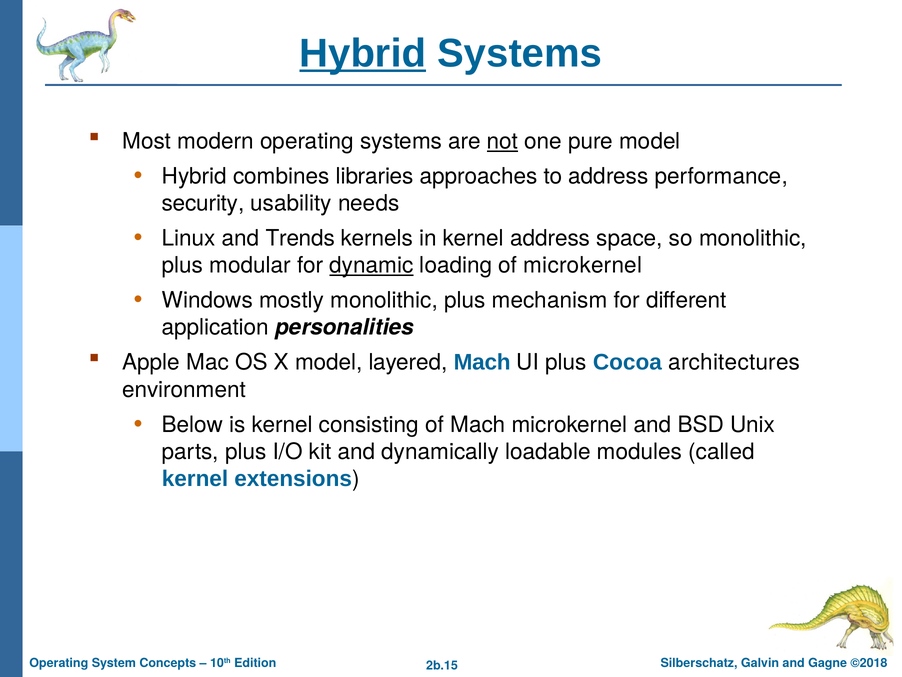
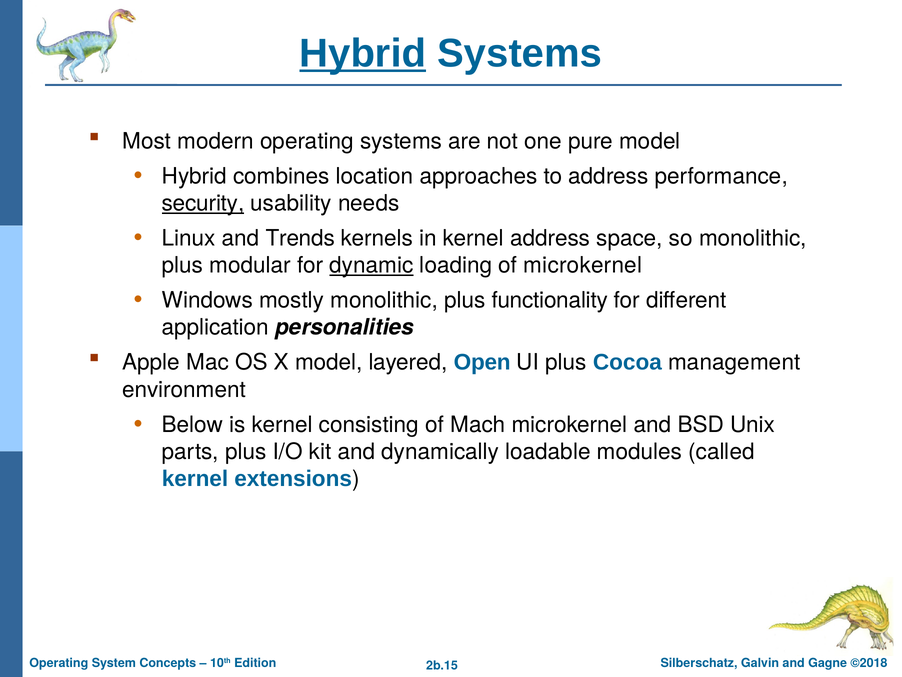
not underline: present -> none (502, 141)
libraries: libraries -> location (375, 176)
security underline: none -> present (203, 203)
mechanism: mechanism -> functionality (550, 300)
layered Mach: Mach -> Open (482, 362)
architectures: architectures -> management (734, 362)
